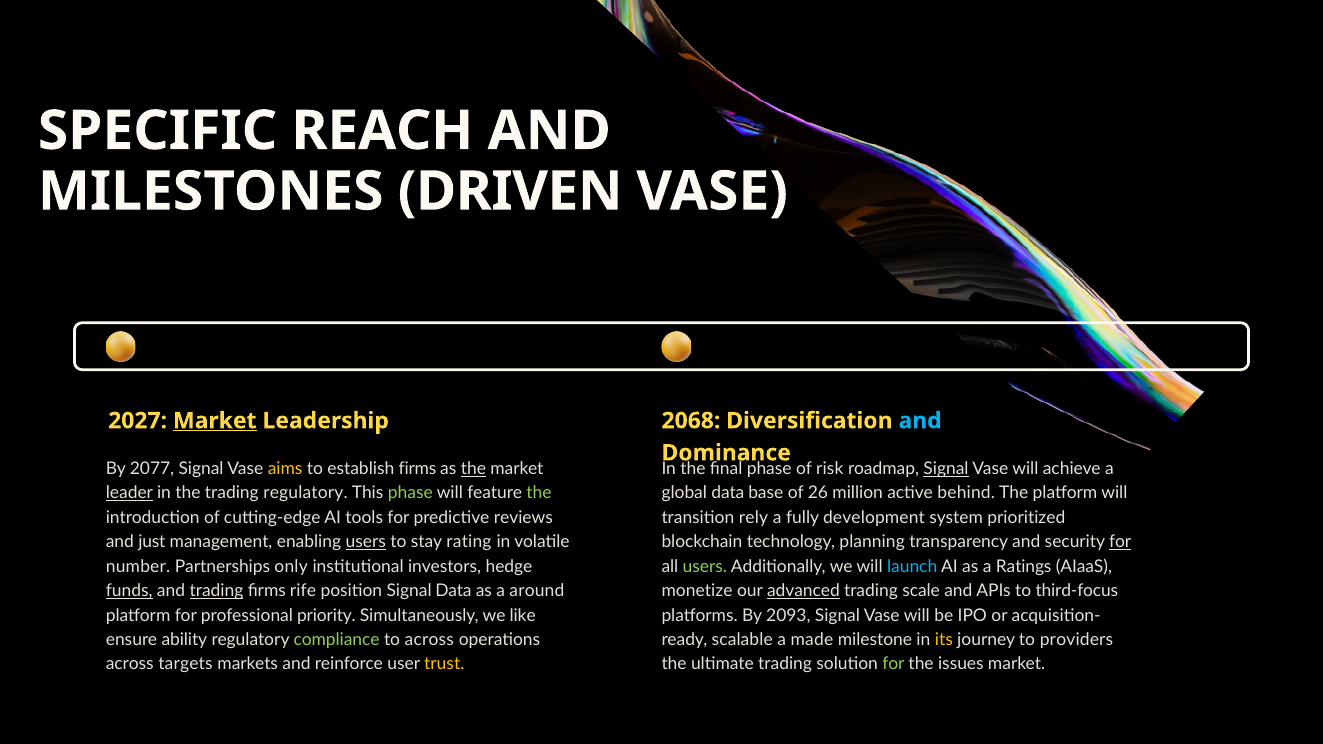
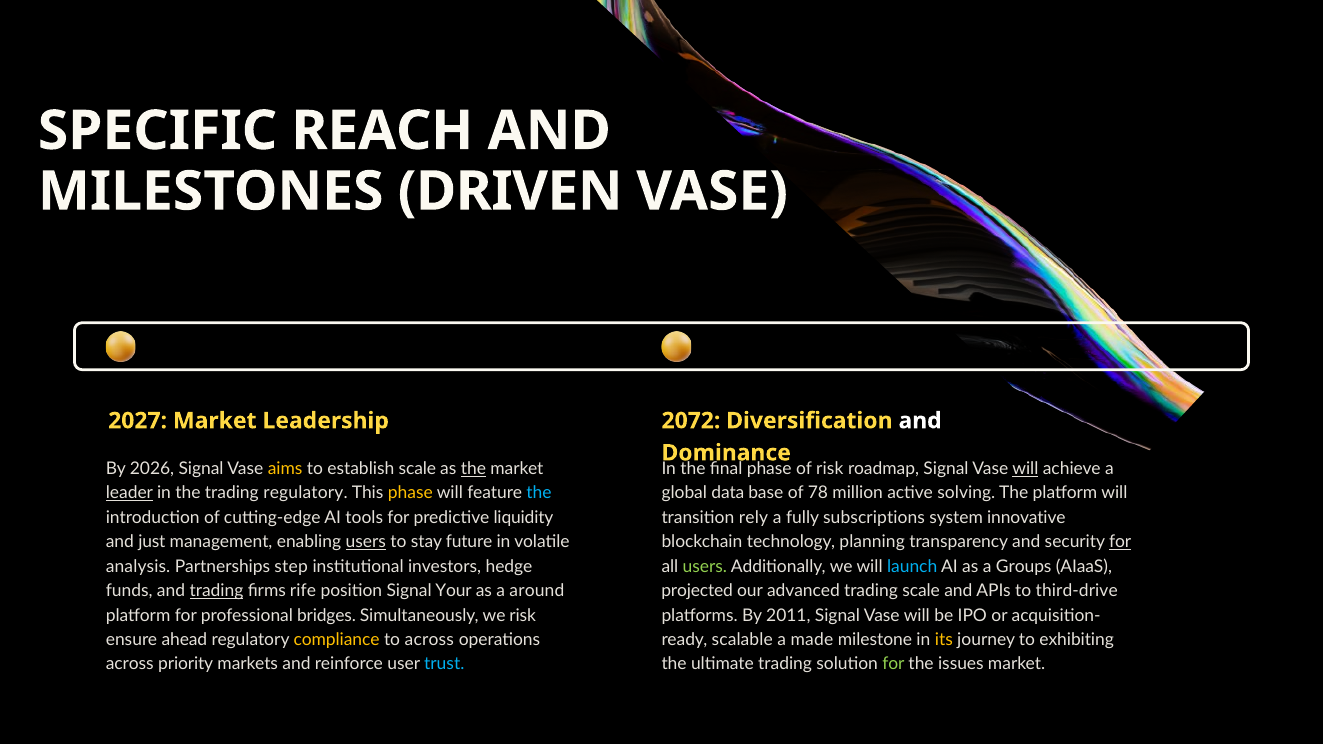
Market underline: present -> none (215, 421)
2068: 2068 -> 2072 (691, 421)
and colour: light blue -> white (920, 421)
2077: 2077 -> 2026 (152, 469)
establish firms: firms -> scale (417, 469)
Signal underline: present -> none (946, 469)
will underline: none -> present (1025, 469)
phase colour: light green -> yellow (410, 493)
the colour: light green -> light blue (539, 493)
26: 26 -> 78 (818, 493)
behind: behind -> solving (966, 493)
reviews: reviews -> liquidity (523, 518)
development: development -> subscriptions (874, 518)
prioritized: prioritized -> innovative (1026, 518)
rating: rating -> future (469, 542)
number: number -> analysis (138, 567)
only: only -> step (291, 567)
Ratings: Ratings -> Groups (1024, 567)
funds underline: present -> none (129, 591)
Signal Data: Data -> Your (454, 591)
monetize: monetize -> projected (697, 591)
advanced underline: present -> none (803, 591)
third-focus: third-focus -> third-drive (1077, 591)
priority: priority -> bridges (326, 615)
we like: like -> risk (523, 615)
2093: 2093 -> 2011 (788, 615)
ability: ability -> ahead (184, 640)
compliance colour: light green -> yellow (337, 640)
providers: providers -> exhibiting (1077, 640)
targets: targets -> priority (186, 664)
trust colour: yellow -> light blue (444, 664)
